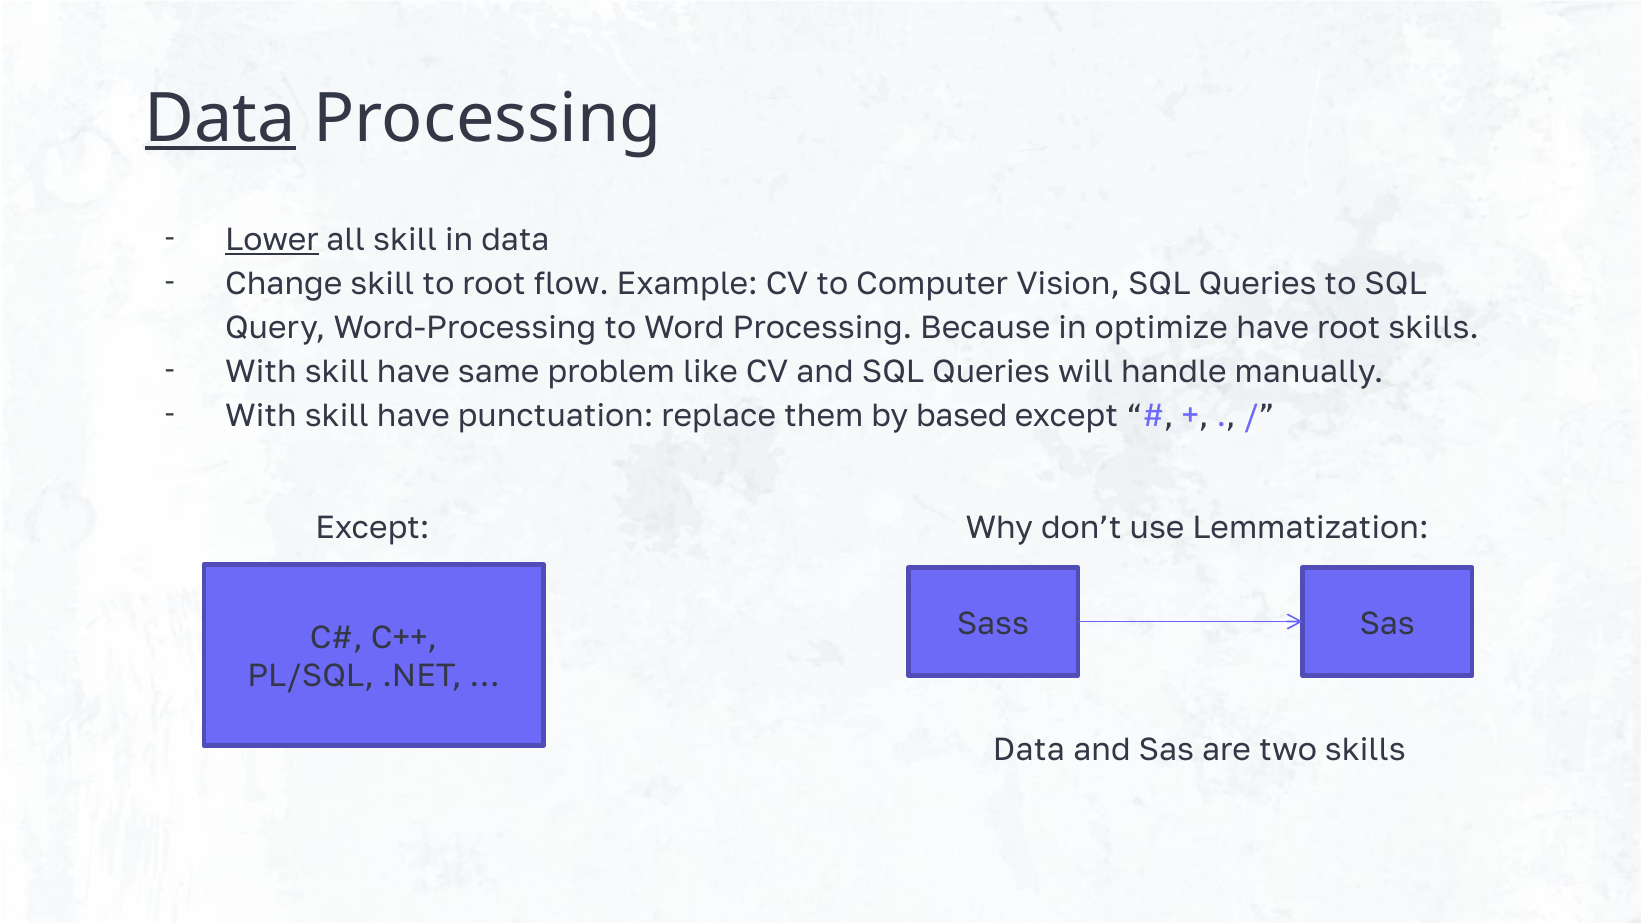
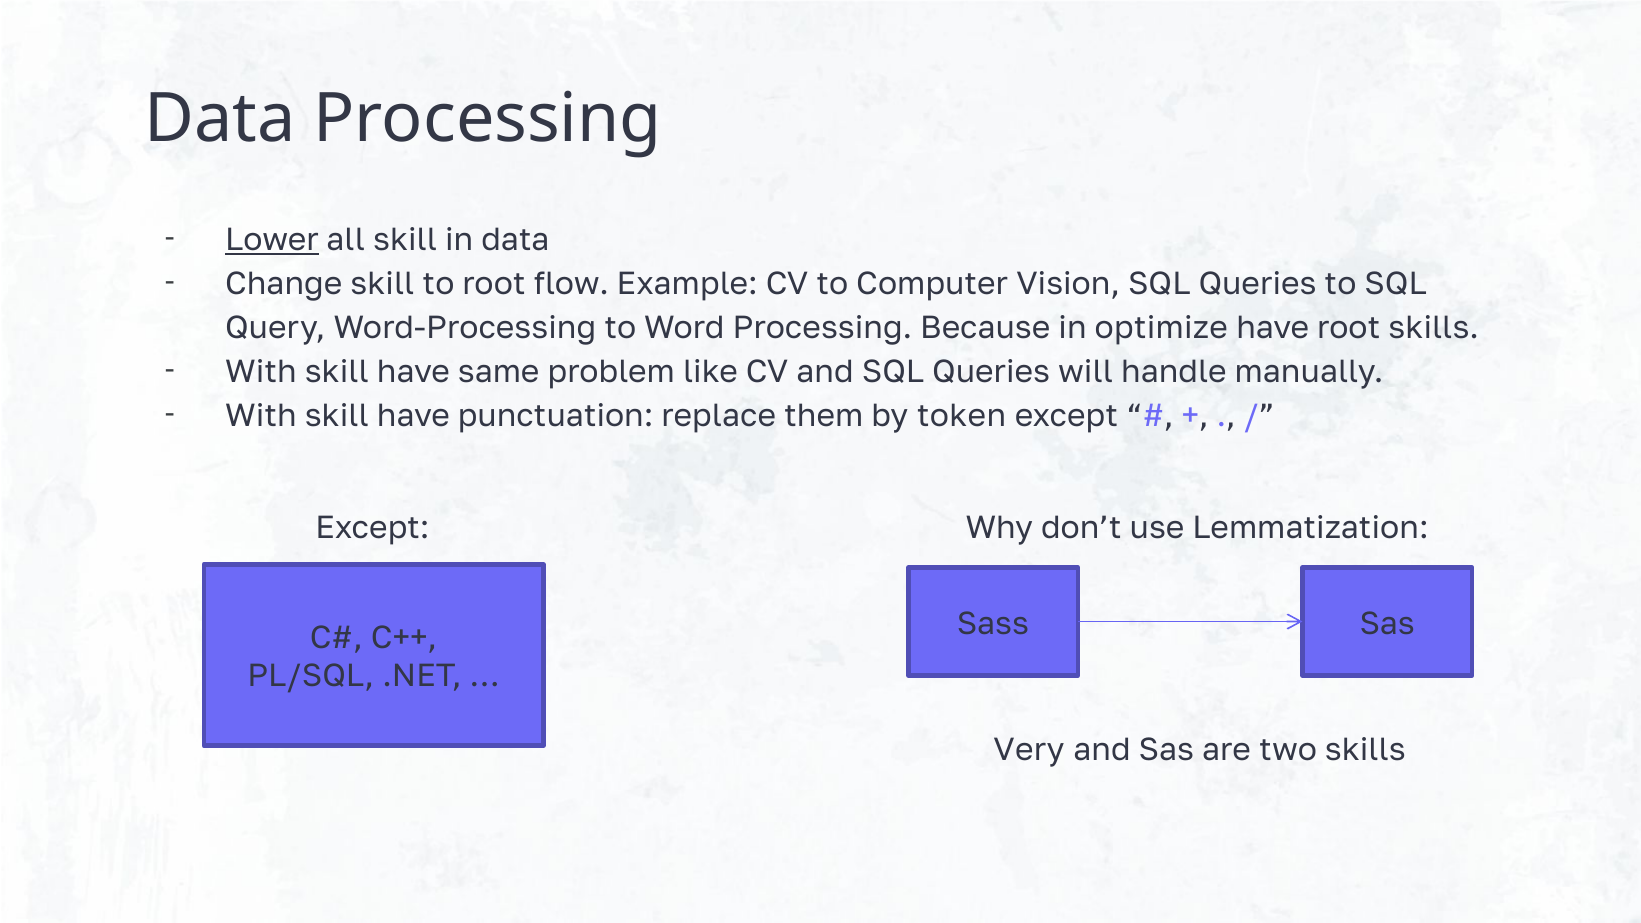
Data underline: present -> none (220, 119)
based: based -> token (961, 416)
Data: Data -> Very (1029, 750)
